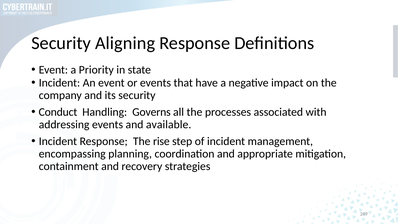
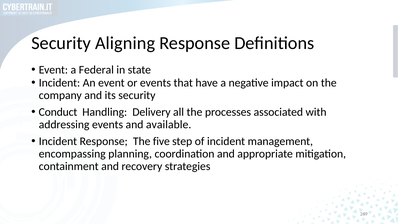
Priority: Priority -> Federal (96, 70)
Governs: Governs -> Delivery (151, 112)
rise: rise -> five (161, 141)
